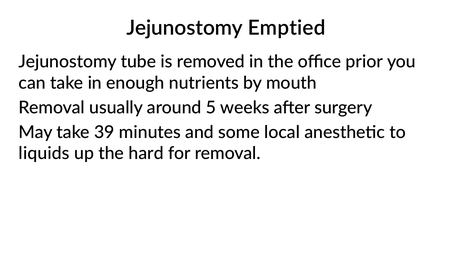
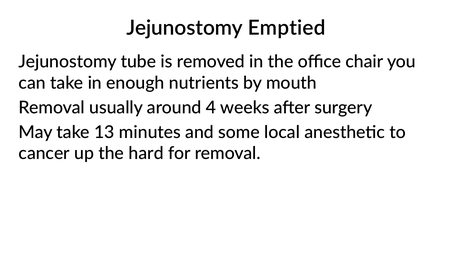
prior: prior -> chair (364, 62)
5: 5 -> 4 (211, 108)
39: 39 -> 13 (104, 132)
liquids: liquids -> cancer (44, 154)
